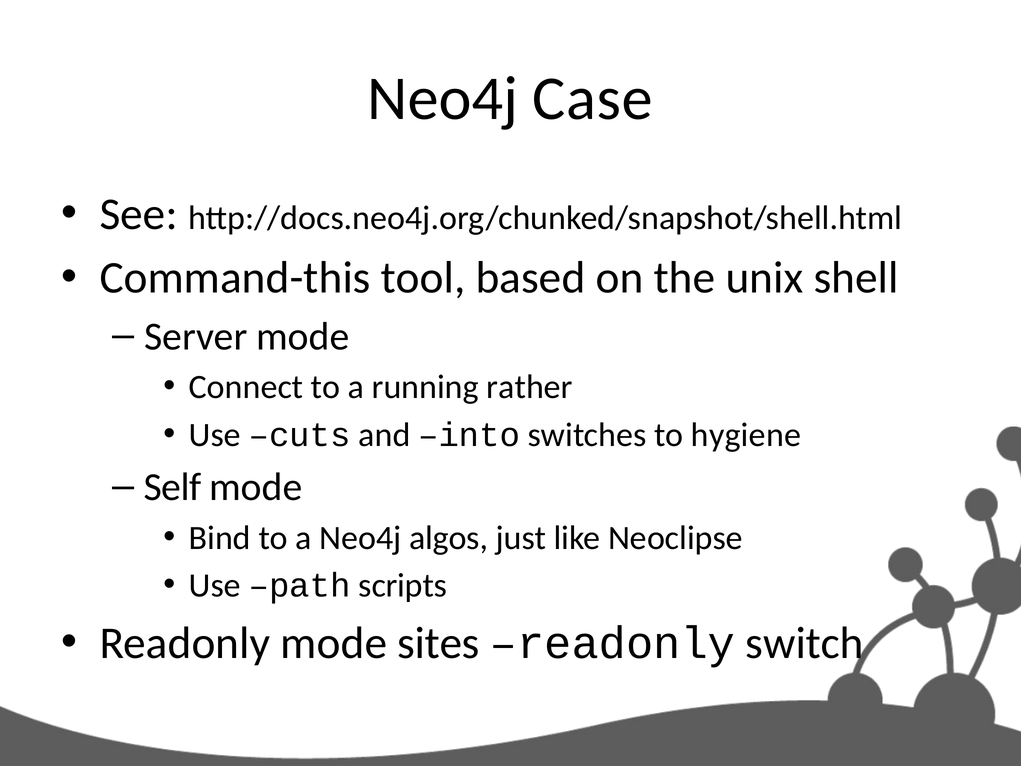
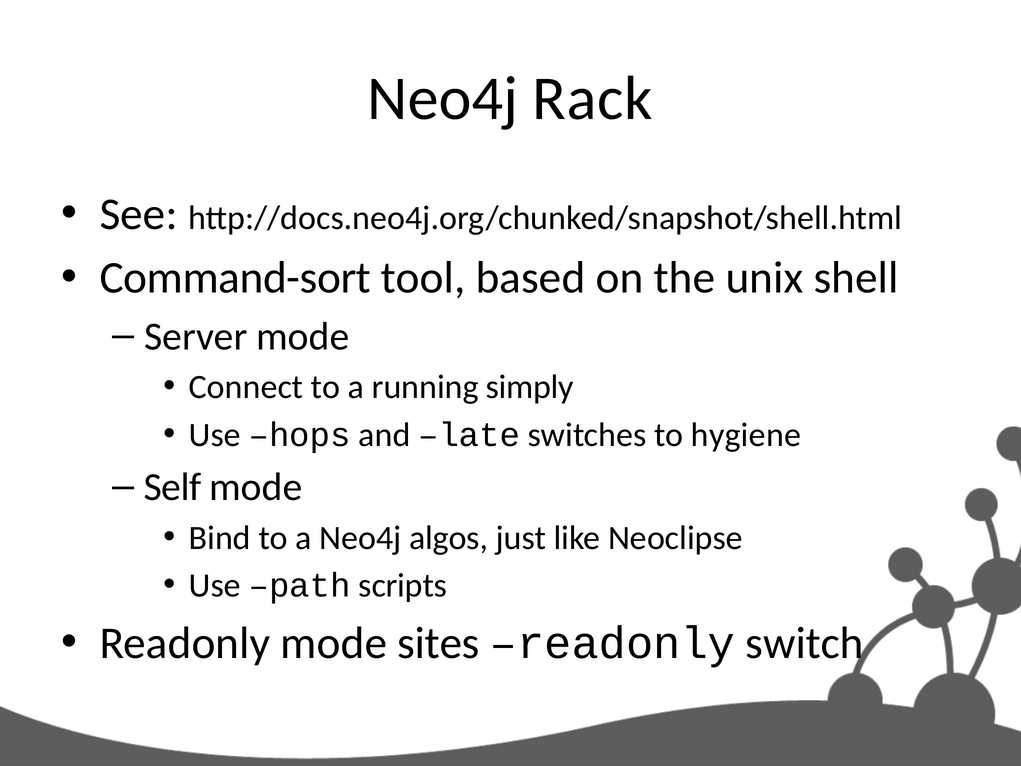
Case: Case -> Rack (592, 99)
Command-this: Command-this -> Command-sort (235, 278)
rather: rather -> simply (530, 387)
cuts: cuts -> hops (300, 435)
into: into -> late (469, 435)
